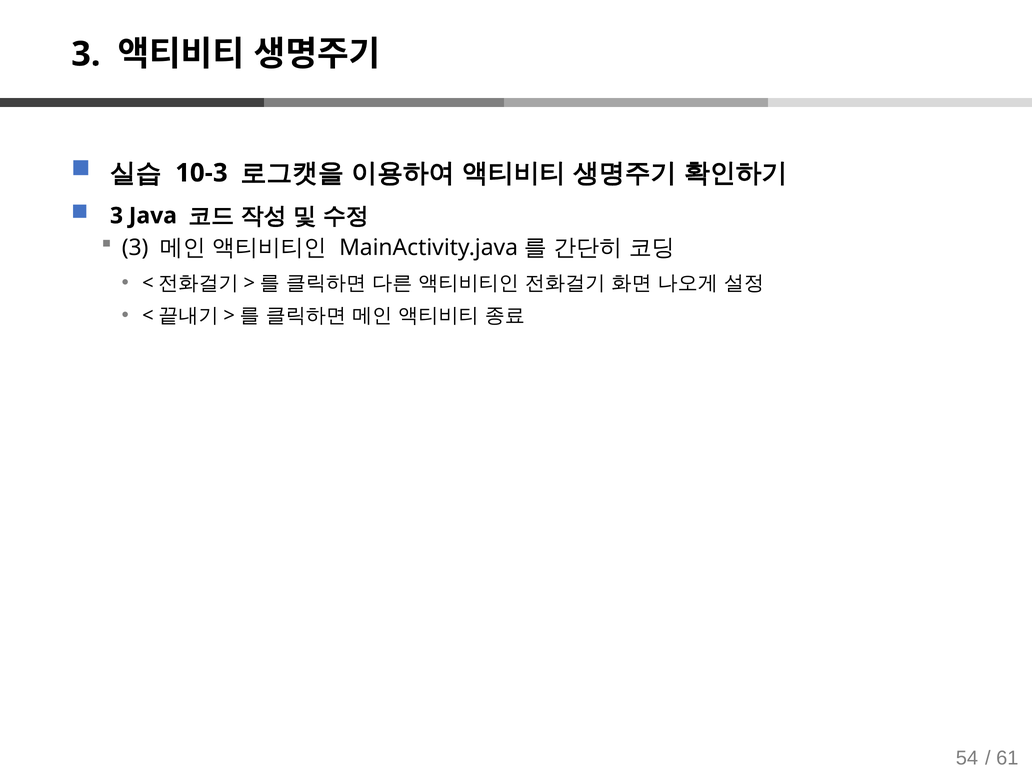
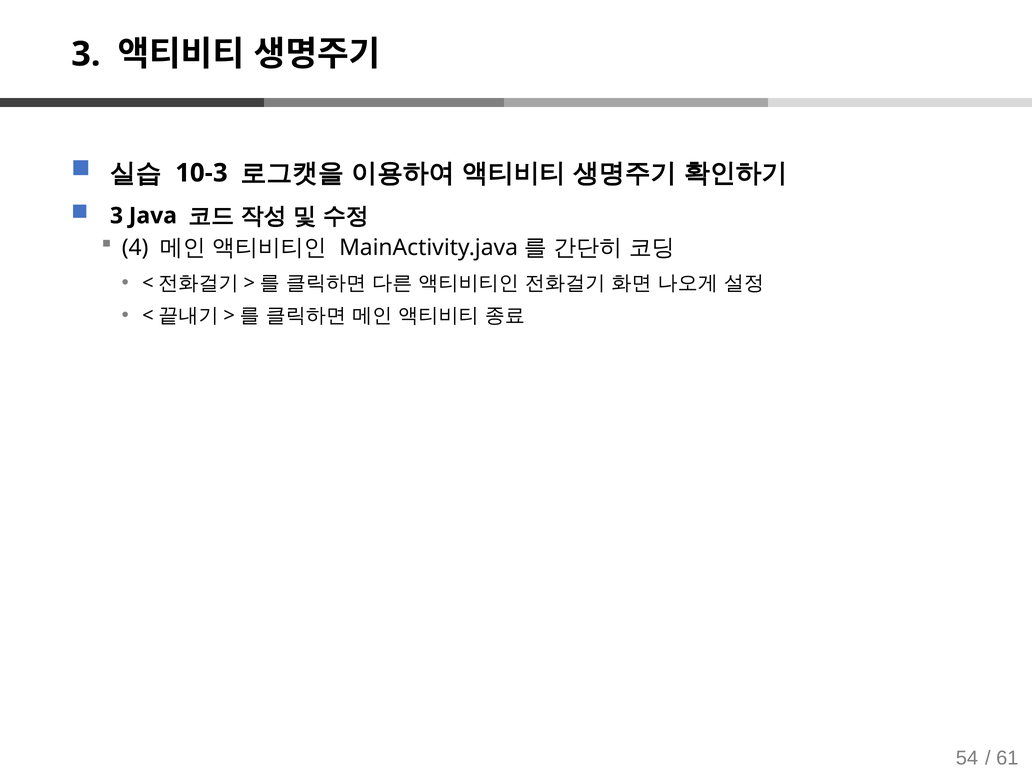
3: 3 -> 4 (135, 248)
